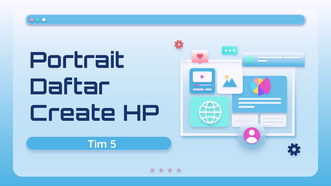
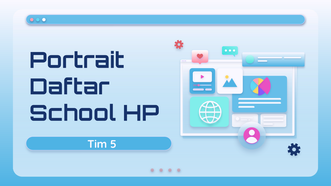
Create: Create -> School (73, 114)
